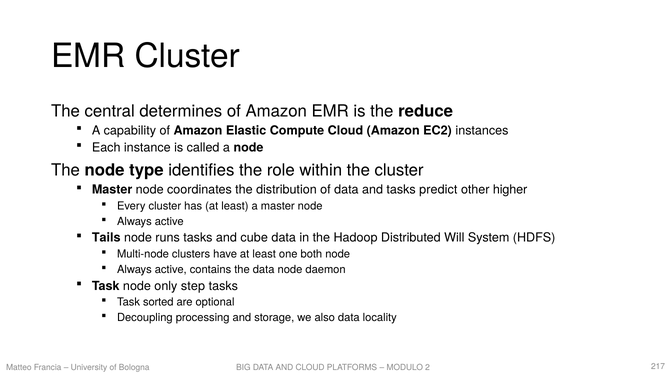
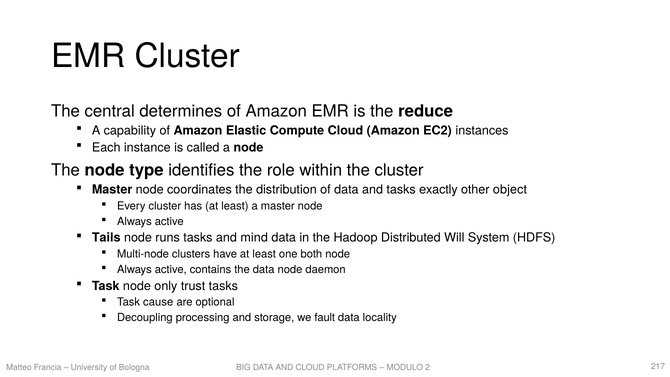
predict: predict -> exactly (438, 190)
higher: higher -> object (510, 190)
cube: cube -> mind (254, 238)
step: step -> trust (193, 286)
sorted: sorted -> cause (158, 302)
also: also -> fault (325, 318)
